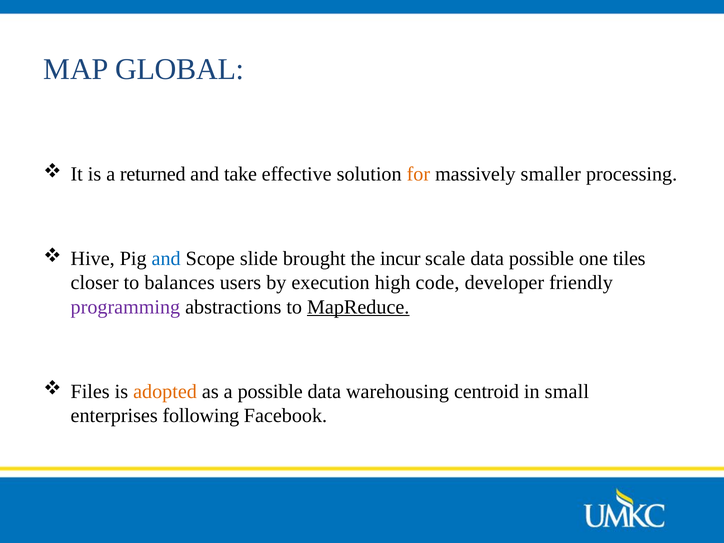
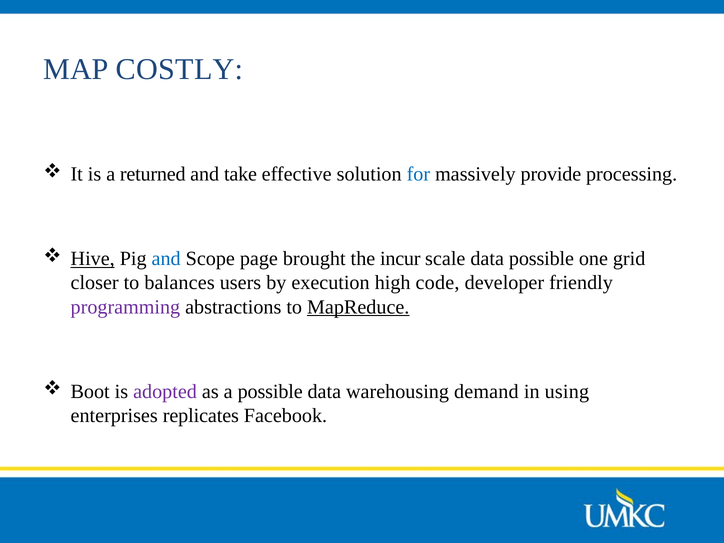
GLOBAL: GLOBAL -> COSTLY (179, 69)
for colour: orange -> blue (418, 174)
smaller: smaller -> provide (551, 174)
Hive underline: none -> present (93, 259)
slide: slide -> page (259, 259)
tiles: tiles -> grid (629, 259)
Files: Files -> Boot (90, 391)
adopted colour: orange -> purple (165, 391)
centroid: centroid -> demand (486, 391)
small: small -> using (567, 391)
following: following -> replicates (201, 416)
